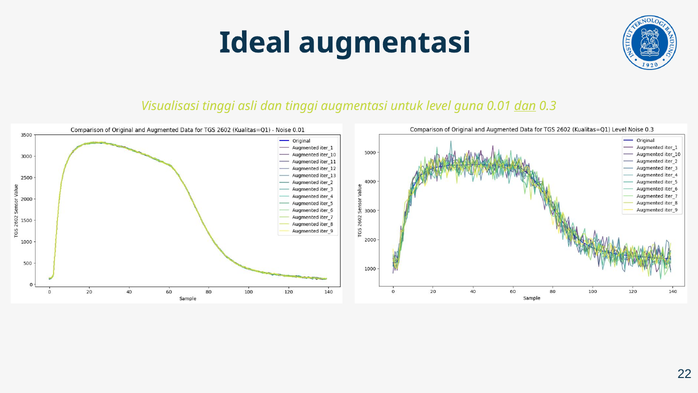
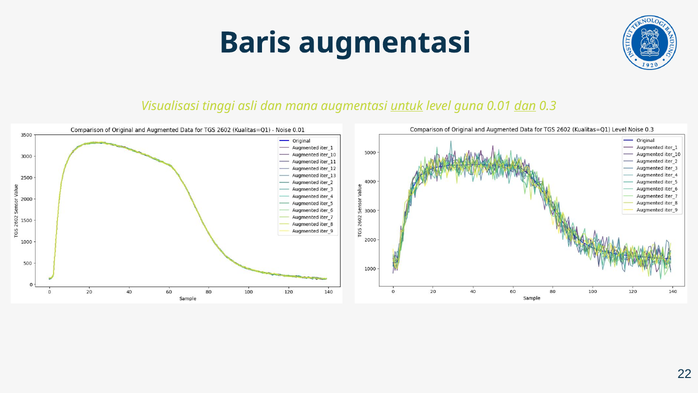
Ideal: Ideal -> Baris (255, 43)
dan tinggi: tinggi -> mana (302, 106)
untuk underline: none -> present (407, 106)
